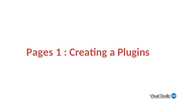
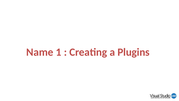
Pages: Pages -> Name (40, 52)
